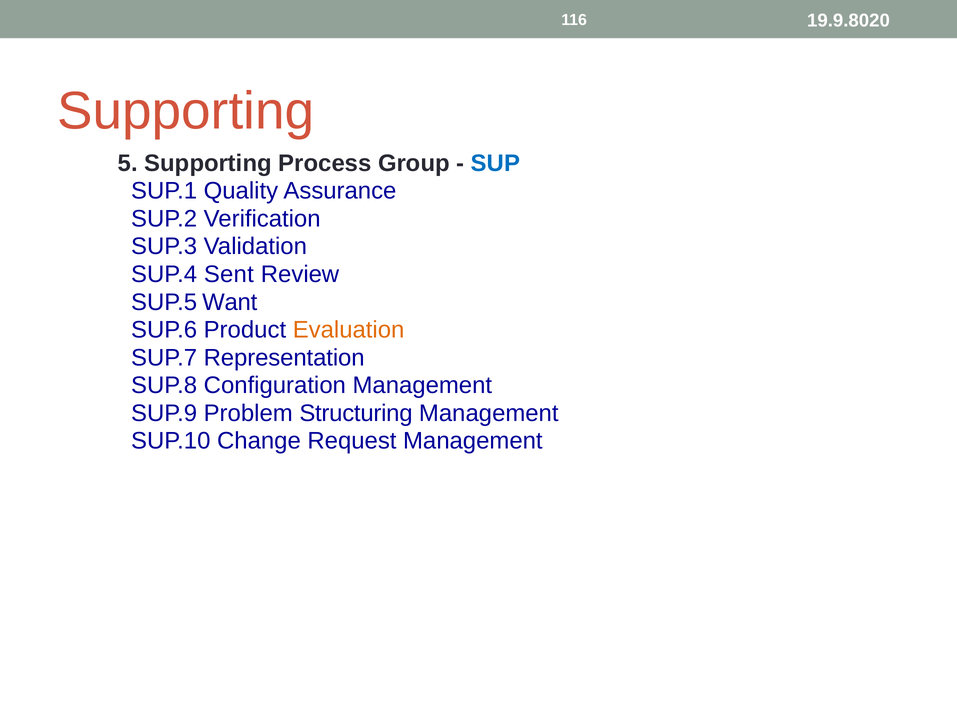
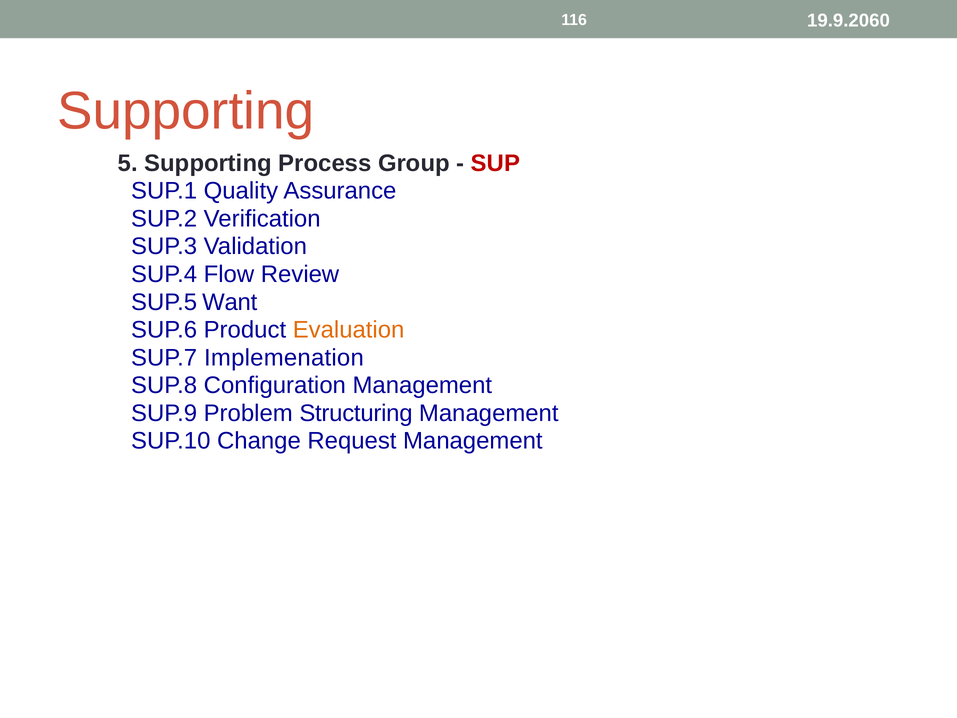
19.9.8020: 19.9.8020 -> 19.9.2060 (848, 20)
SUP colour: blue -> red (496, 163)
Sent: Sent -> Flow (229, 274)
Representation: Representation -> Implemenation (284, 358)
